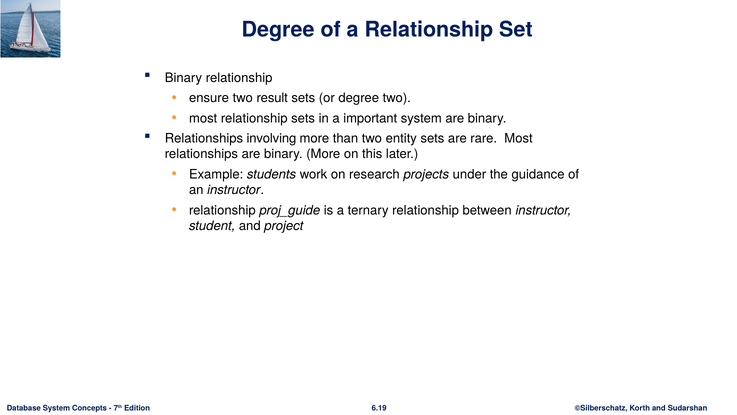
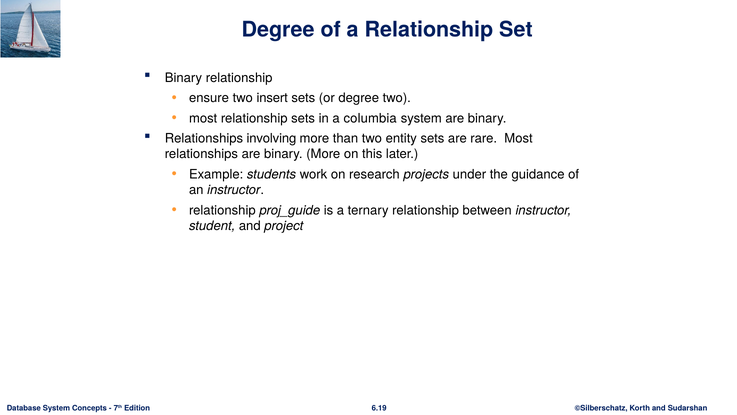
result: result -> insert (272, 98)
important: important -> columbia (370, 118)
